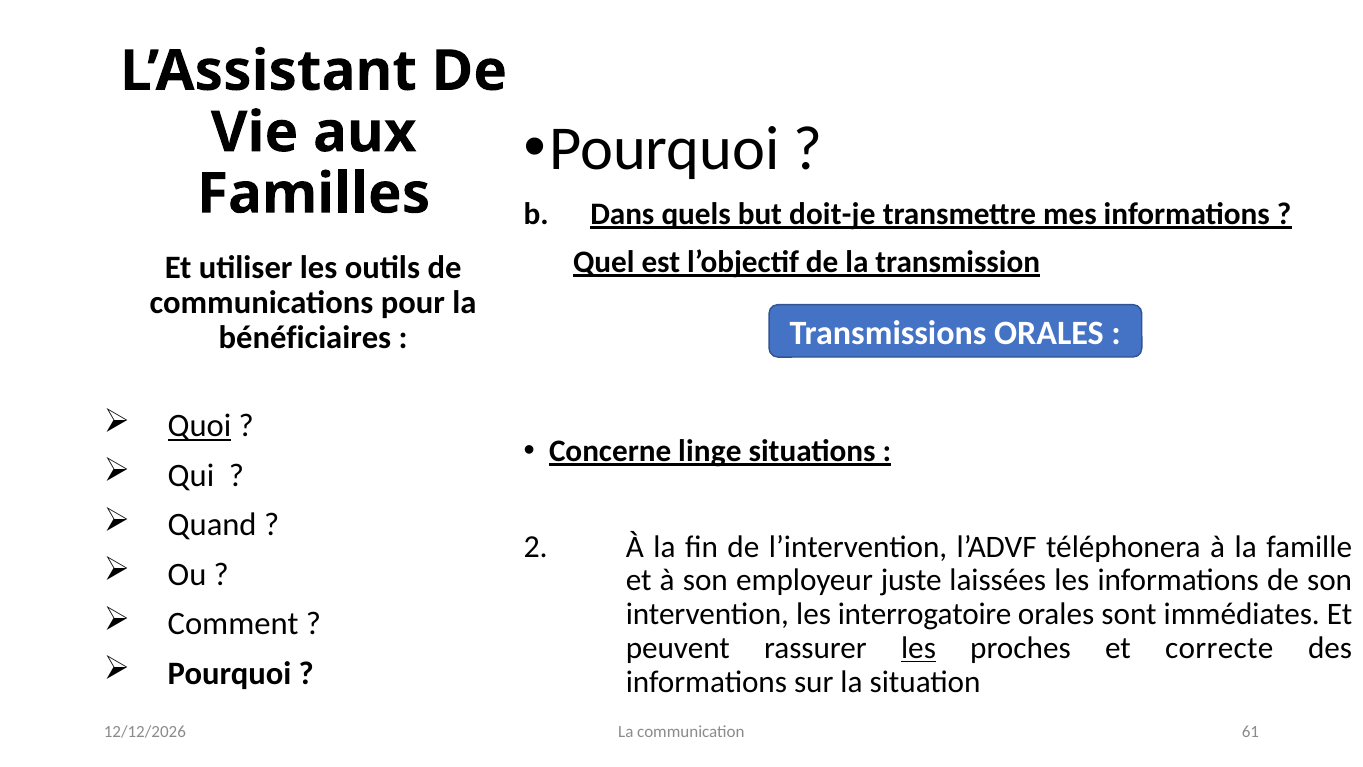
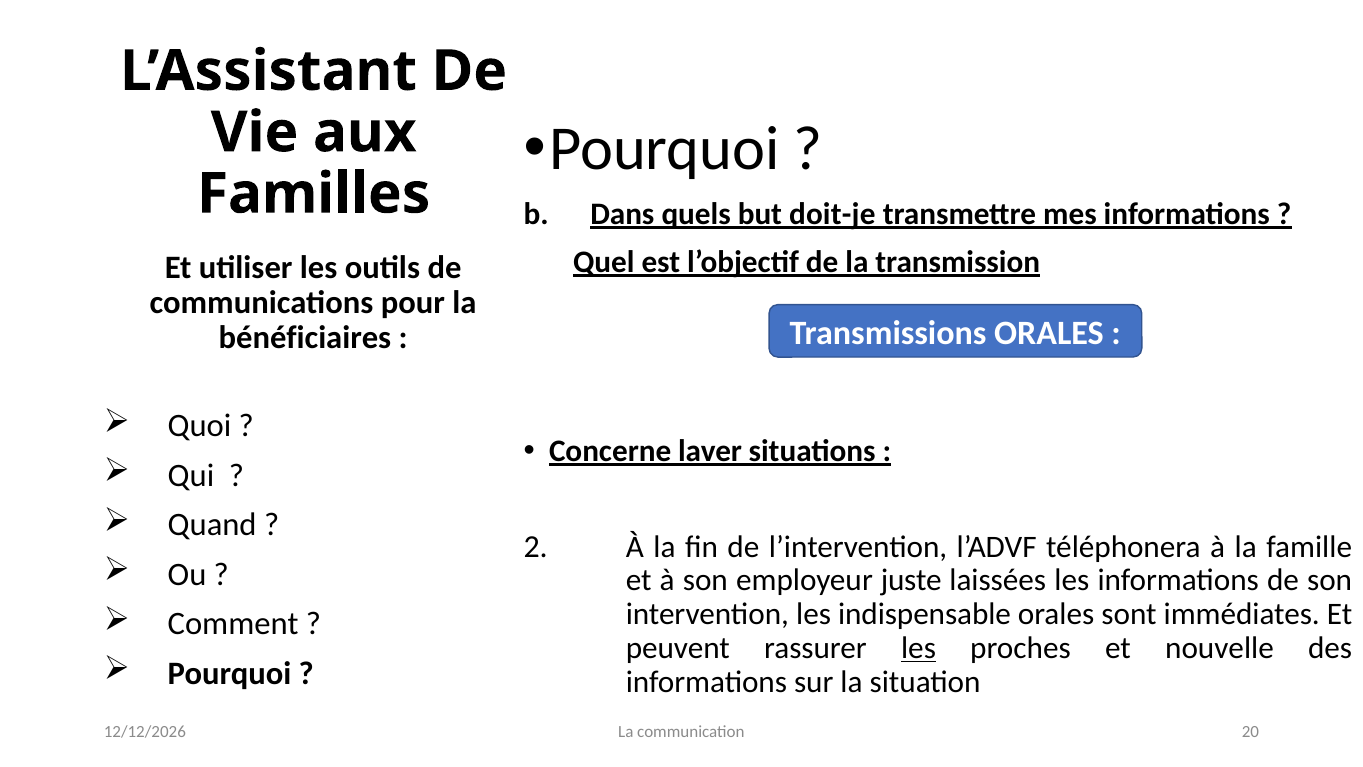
Quoi underline: present -> none (200, 426)
linge: linge -> laver (710, 451)
interrogatoire: interrogatoire -> indispensable (925, 614)
correcte: correcte -> nouvelle (1219, 648)
61: 61 -> 20 (1250, 732)
